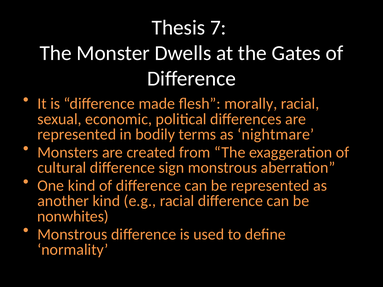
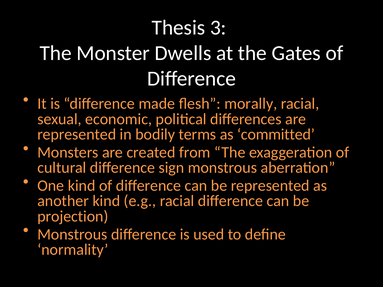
7: 7 -> 3 (218, 28)
nightmare: nightmare -> committed (276, 134)
nonwhites: nonwhites -> projection (73, 216)
